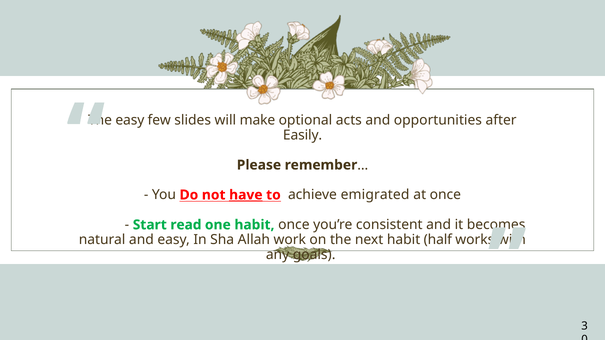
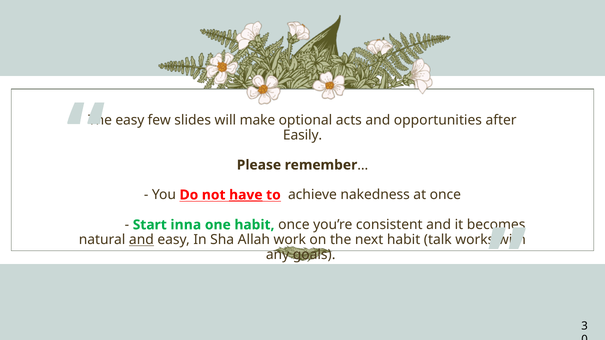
emigrated: emigrated -> nakedness (375, 195)
read: read -> inna (186, 225)
and underline: none -> present (141, 240)
half: half -> talk (438, 240)
